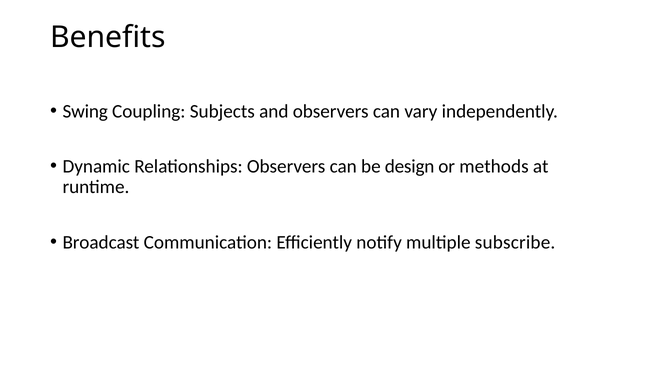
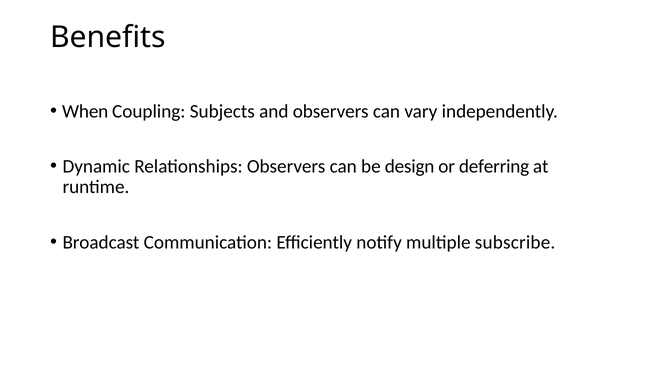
Swing: Swing -> When (85, 111)
methods: methods -> deferring (494, 166)
